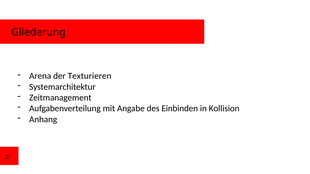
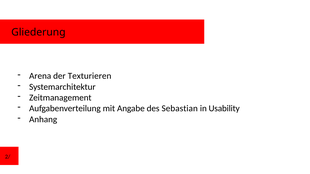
Einbinden: Einbinden -> Sebastian (180, 109)
Kollision: Kollision -> Usability (224, 109)
